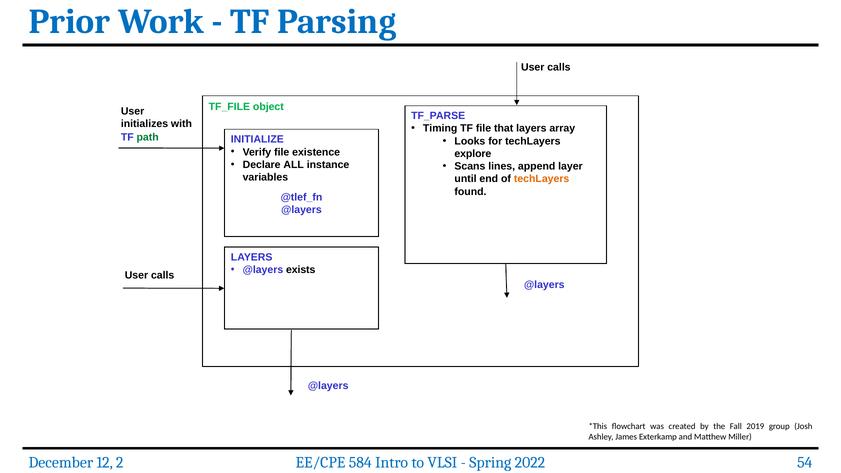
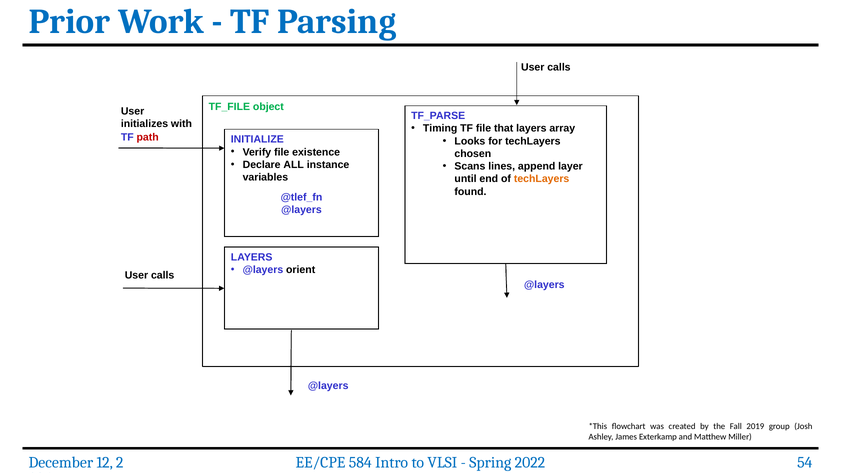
path colour: green -> red (148, 137)
explore: explore -> chosen (473, 154)
exists: exists -> orient (301, 270)
